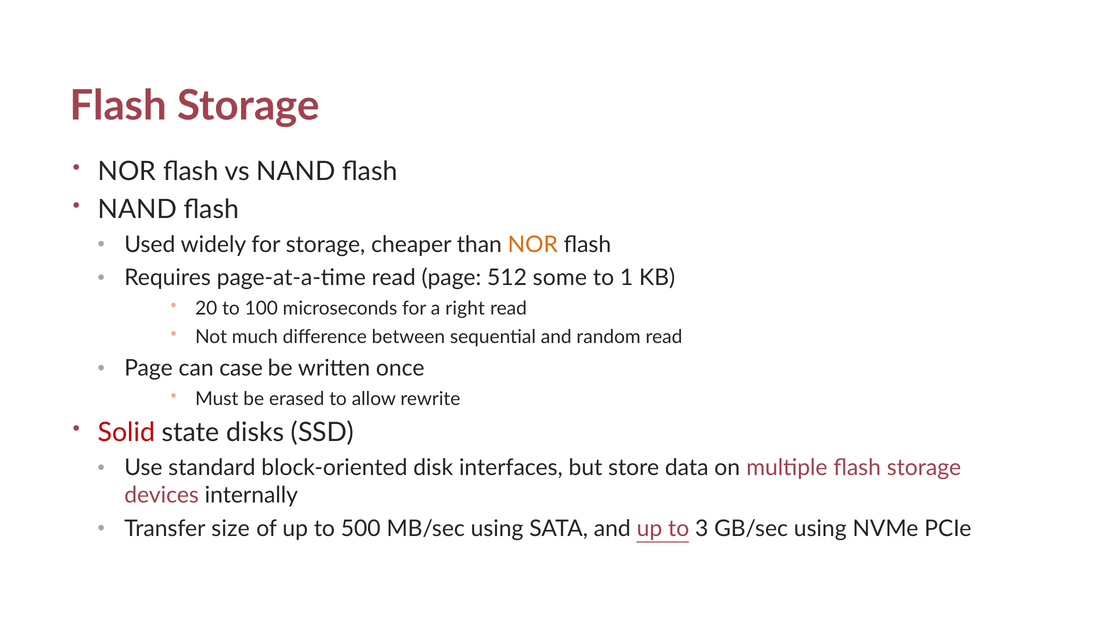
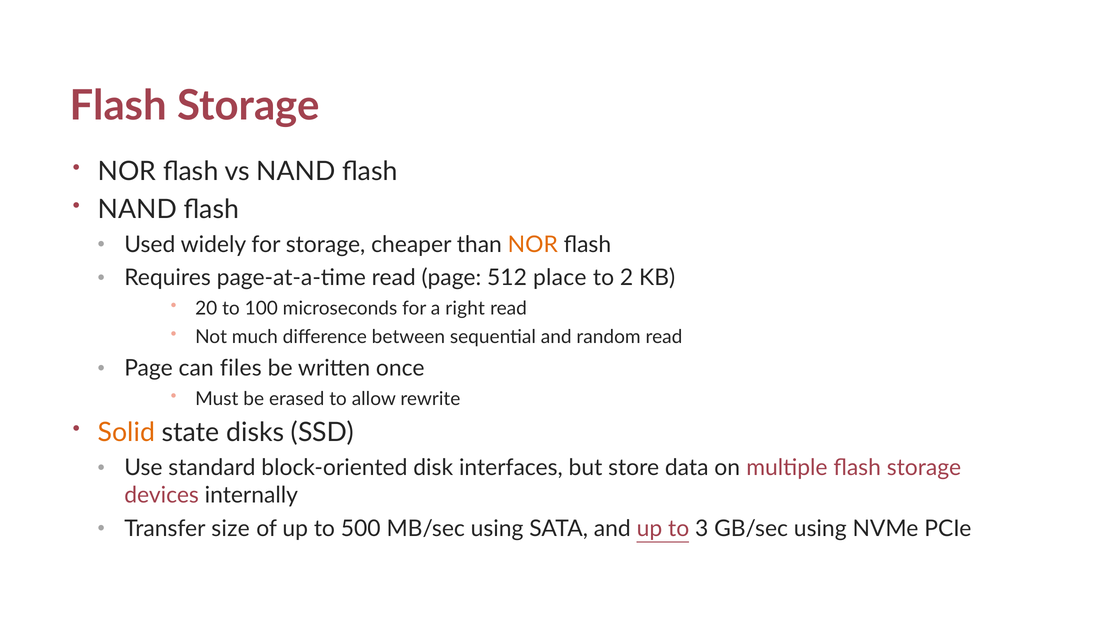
some: some -> place (560, 278)
1: 1 -> 2 (627, 278)
case: case -> files (241, 368)
Solid colour: red -> orange (126, 432)
